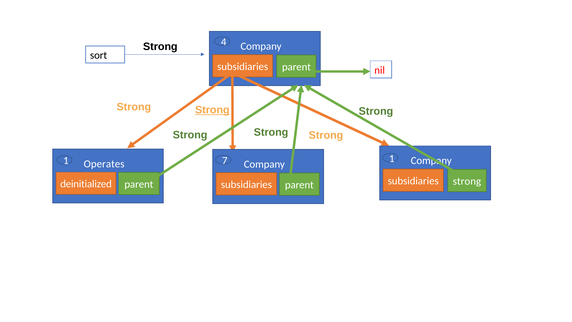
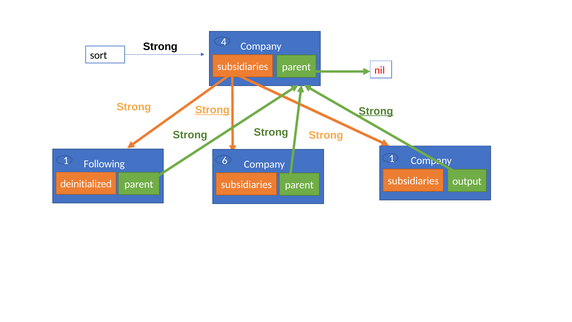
Strong underline: none -> present (376, 111)
7: 7 -> 6 (225, 160)
Operates: Operates -> Following (104, 164)
strong: strong -> output (467, 181)
